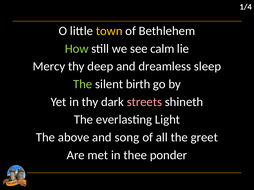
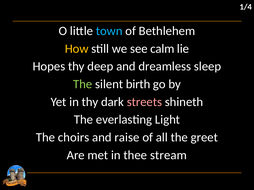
town colour: yellow -> light blue (109, 31)
How colour: light green -> yellow (77, 49)
Mercy: Mercy -> Hopes (49, 67)
above: above -> choirs (74, 138)
song: song -> raise (127, 138)
ponder: ponder -> stream (168, 155)
